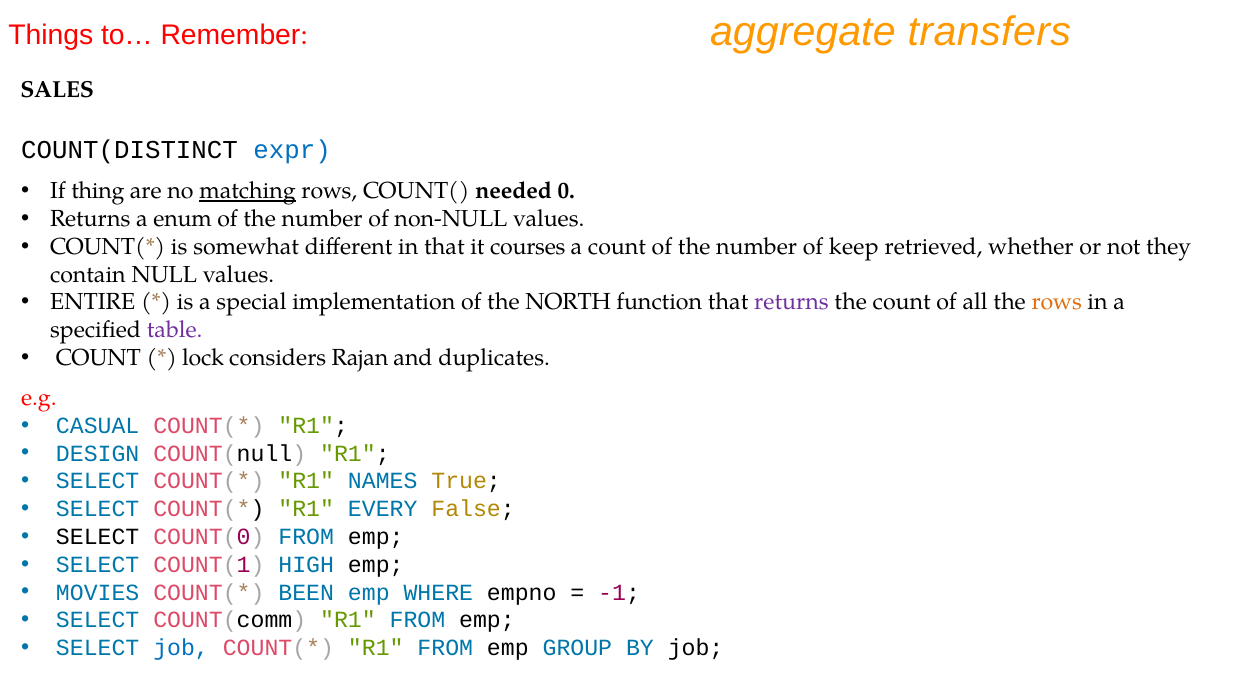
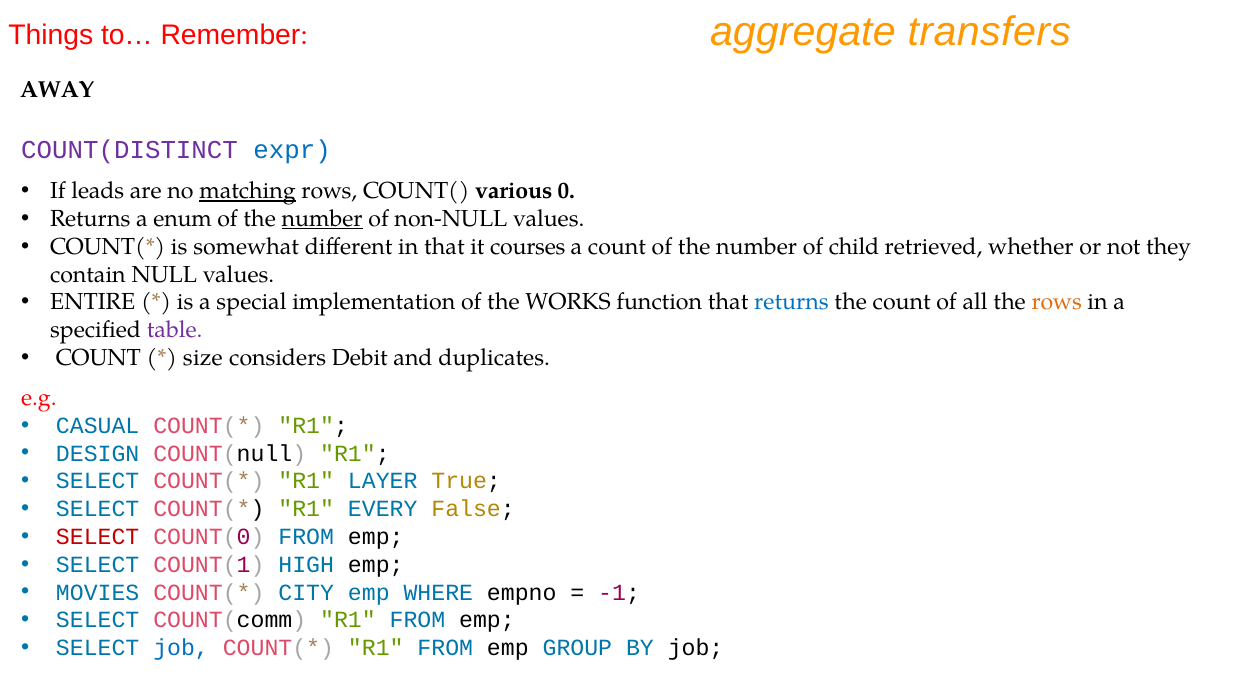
SALES: SALES -> AWAY (57, 90)
COUNT(DISTINCT colour: black -> purple (130, 150)
thing: thing -> leads (98, 191)
needed: needed -> various (514, 191)
number underline: none -> present (322, 219)
keep: keep -> child (854, 247)
NORTH: NORTH -> WORKS (568, 302)
returns colour: purple -> blue (791, 302)
lock: lock -> size (203, 358)
Rajan: Rajan -> Debit (360, 358)
NAMES: NAMES -> LAYER (383, 482)
SELECT colour: black -> red (98, 537)
BEEN: BEEN -> CITY (306, 593)
